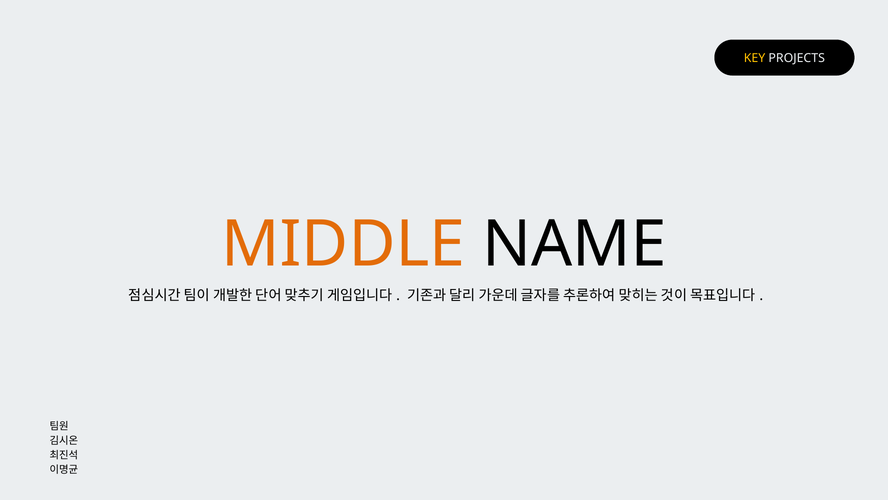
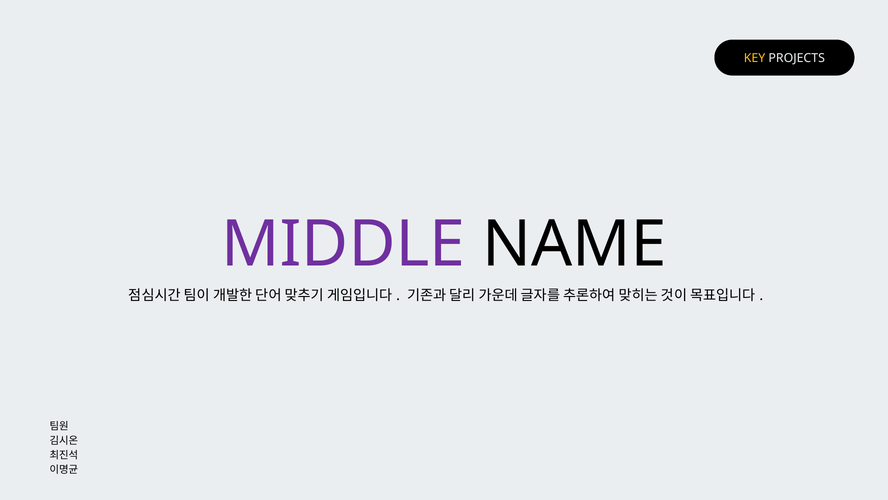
MIDDLE colour: orange -> purple (343, 244)
